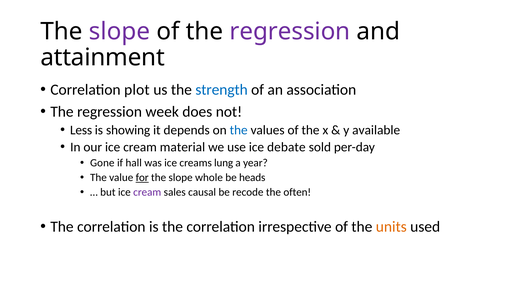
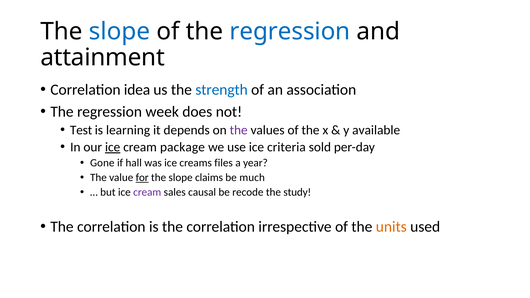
slope colour: purple -> blue (120, 31)
regression colour: purple -> blue (290, 31)
plot: plot -> idea (137, 90)
Less: Less -> Test (81, 130)
showing: showing -> learning (128, 130)
the colour: blue -> purple (239, 130)
ice underline: none -> present (113, 147)
material: material -> package (182, 147)
debate: debate -> criteria (286, 147)
lung: lung -> files (224, 163)
whole: whole -> claims (209, 178)
heads: heads -> much (252, 178)
often: often -> study (297, 192)
